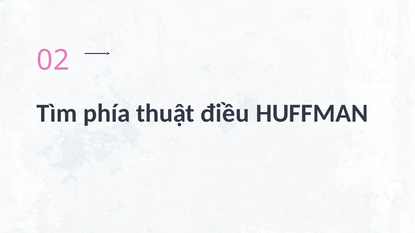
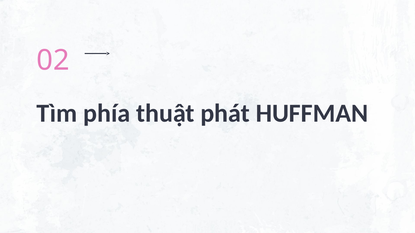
điều: điều -> phát (225, 114)
